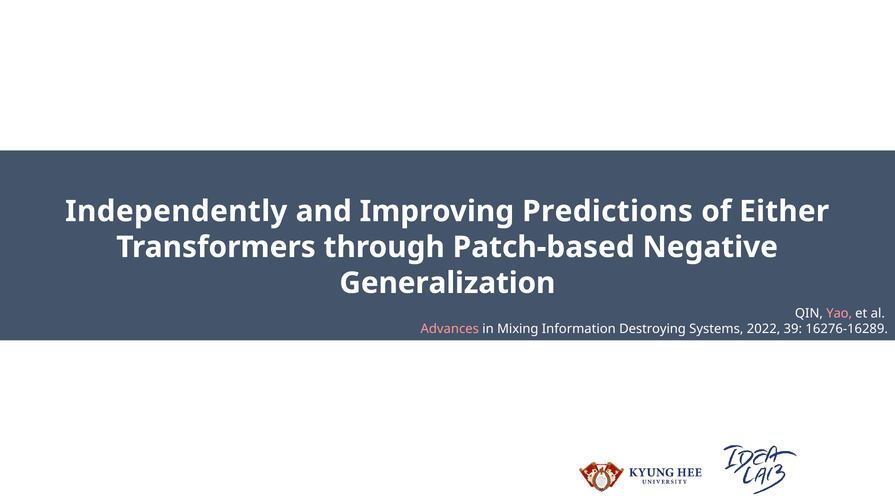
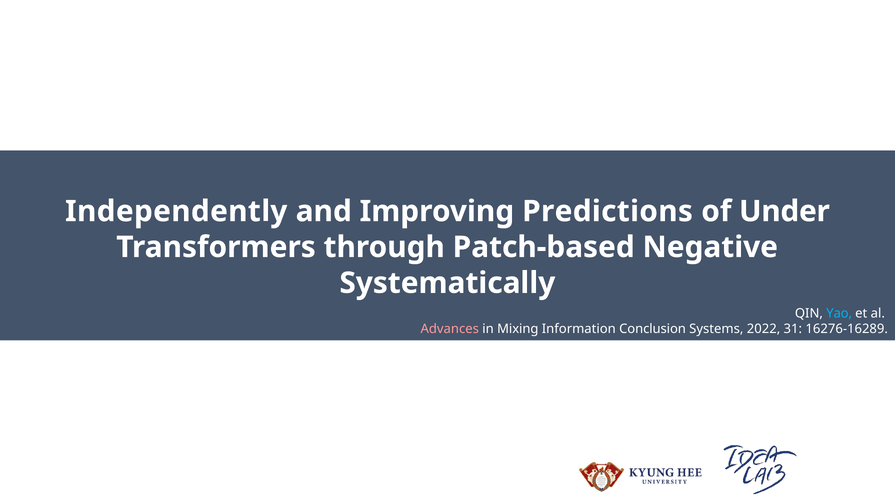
Either: Either -> Under (784, 211)
Generalization: Generalization -> Systematically (447, 283)
Yao colour: pink -> light blue (839, 313)
Destroying: Destroying -> Conclusion (653, 329)
39: 39 -> 31 (793, 329)
